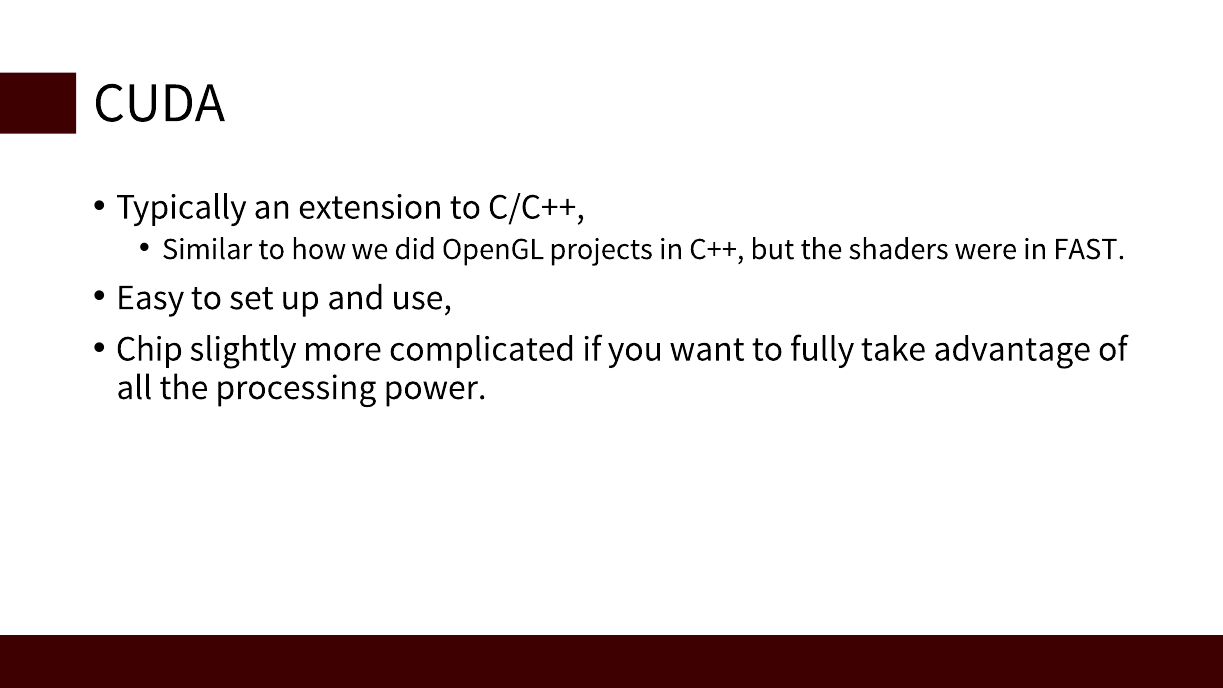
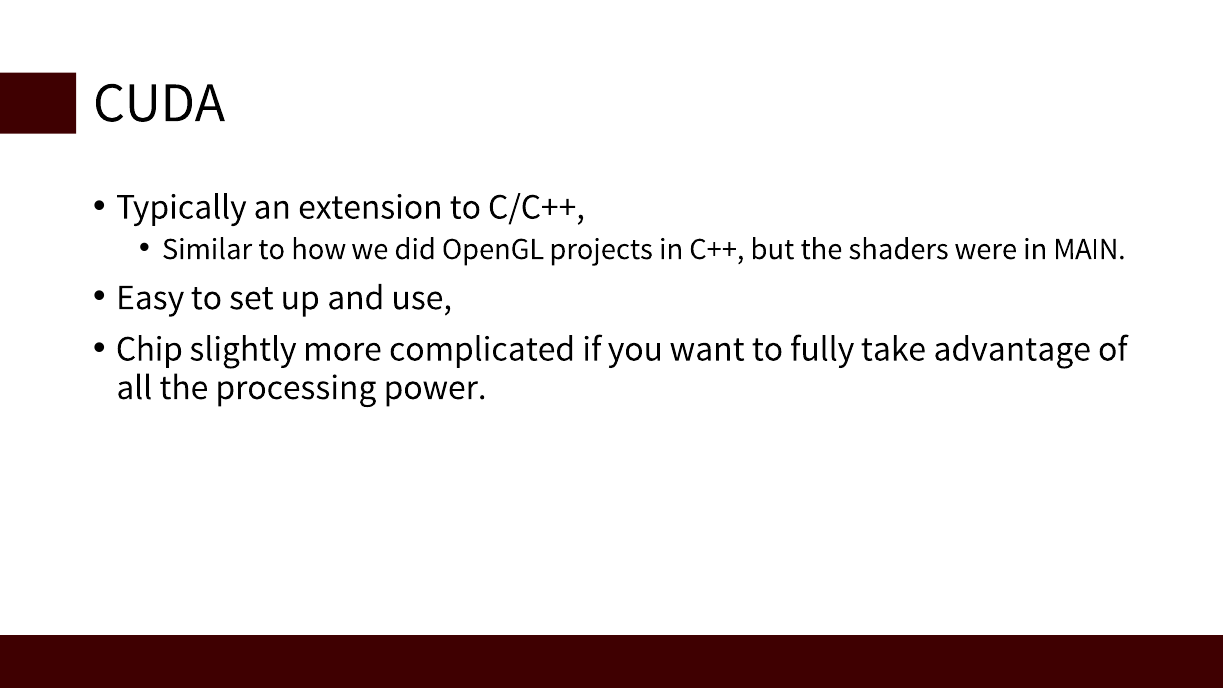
FAST: FAST -> MAIN (1090, 249)
